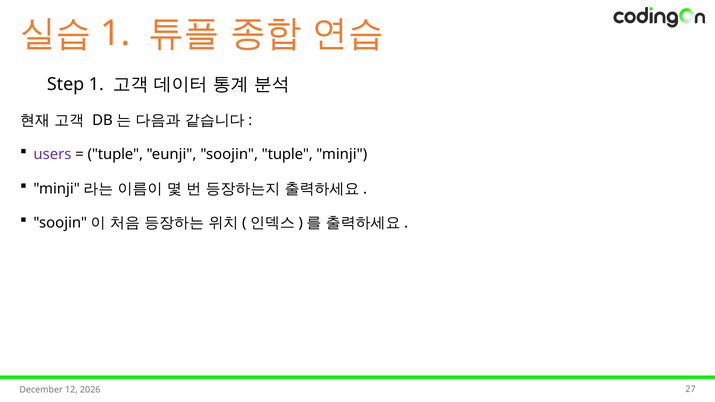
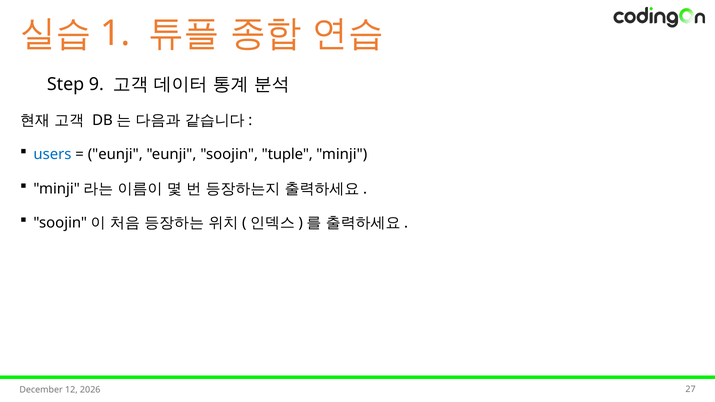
Step 1: 1 -> 9 (96, 84)
users colour: purple -> blue (52, 154)
tuple: tuple -> eunji (115, 154)
